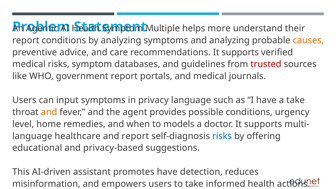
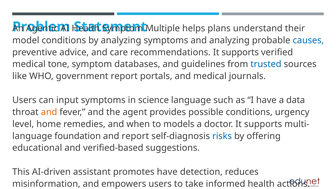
more: more -> plans (219, 28)
report: report -> model (26, 40)
causes colour: orange -> blue (308, 40)
medical risks: risks -> tone (59, 64)
trusted colour: red -> blue (266, 64)
privacy: privacy -> science (154, 100)
a take: take -> data (296, 100)
healthcare: healthcare -> foundation (78, 136)
privacy-based: privacy-based -> verified-based (113, 148)
